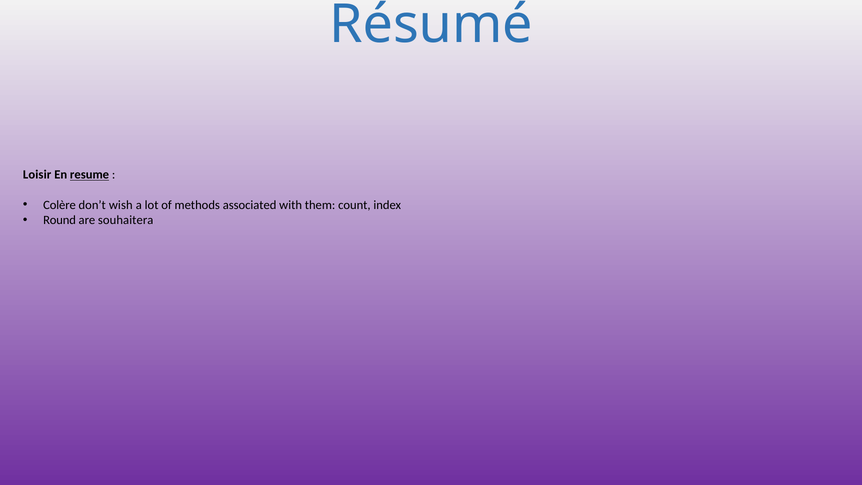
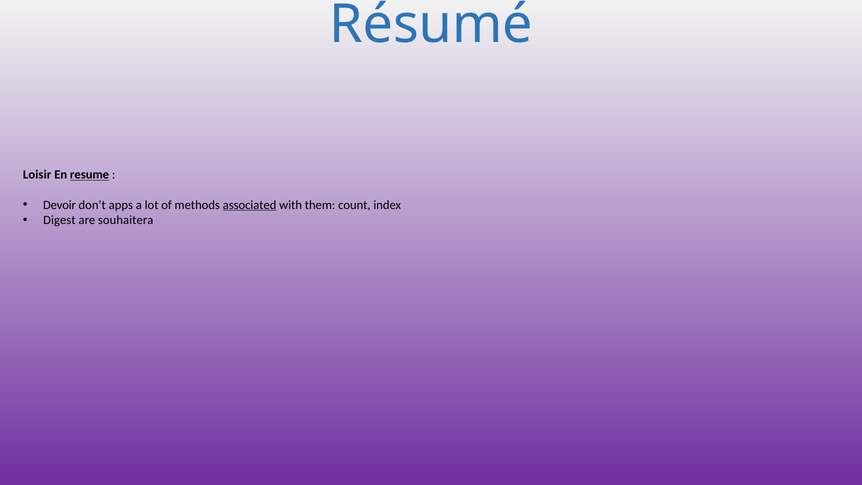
Colère: Colère -> Devoir (60, 205)
wish: wish -> apps (121, 205)
associated underline: none -> present (250, 205)
Round: Round -> Digest (59, 220)
